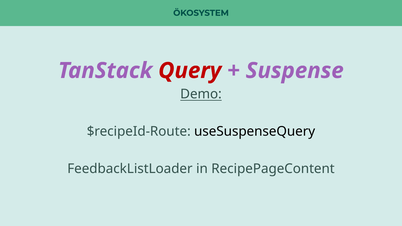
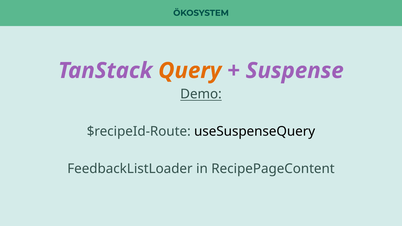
Query colour: red -> orange (190, 71)
